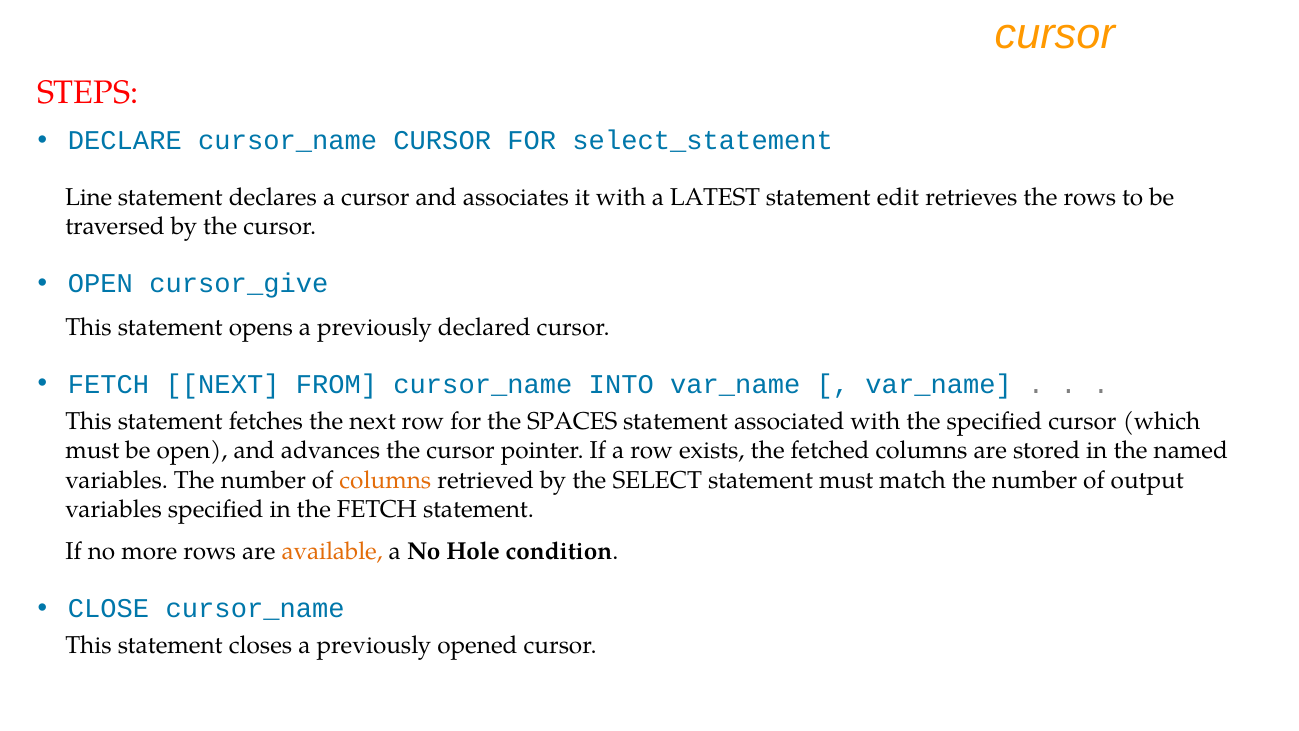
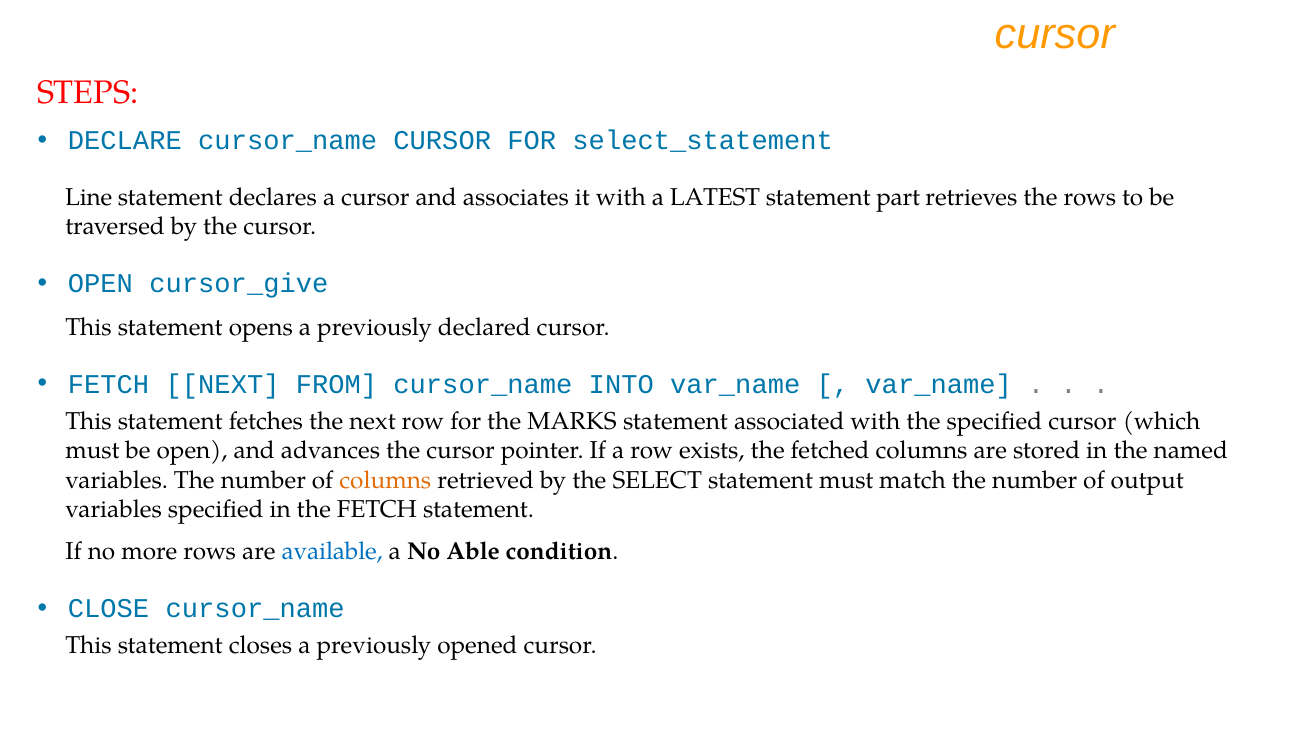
edit: edit -> part (898, 198)
SPACES: SPACES -> MARKS (572, 422)
available colour: orange -> blue (332, 551)
Hole: Hole -> Able (473, 551)
